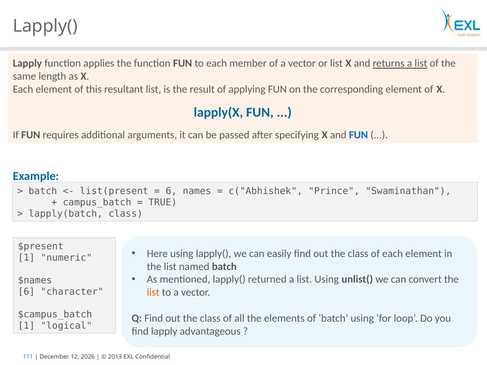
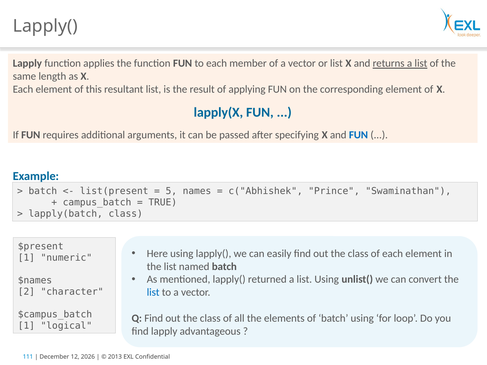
6: 6 -> 5 (171, 191)
6: 6 -> 2 (26, 292)
list colour: orange -> blue (153, 293)
